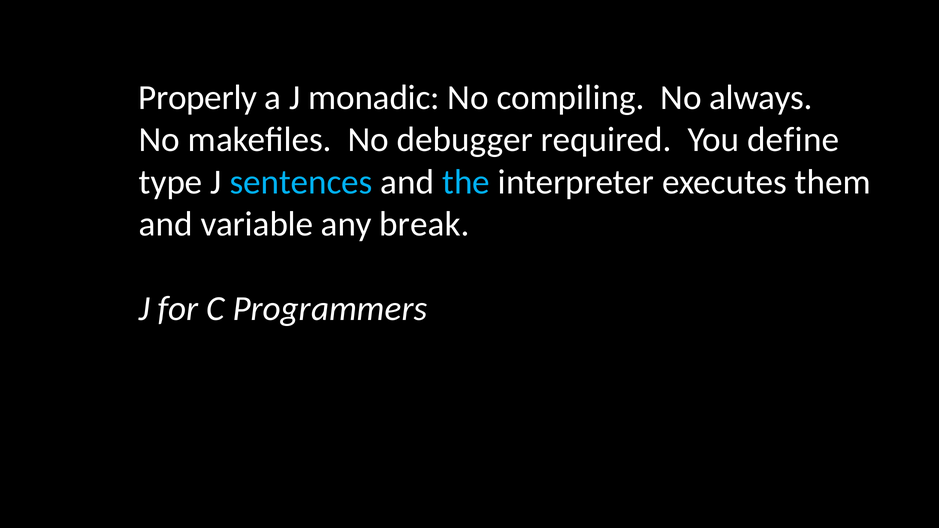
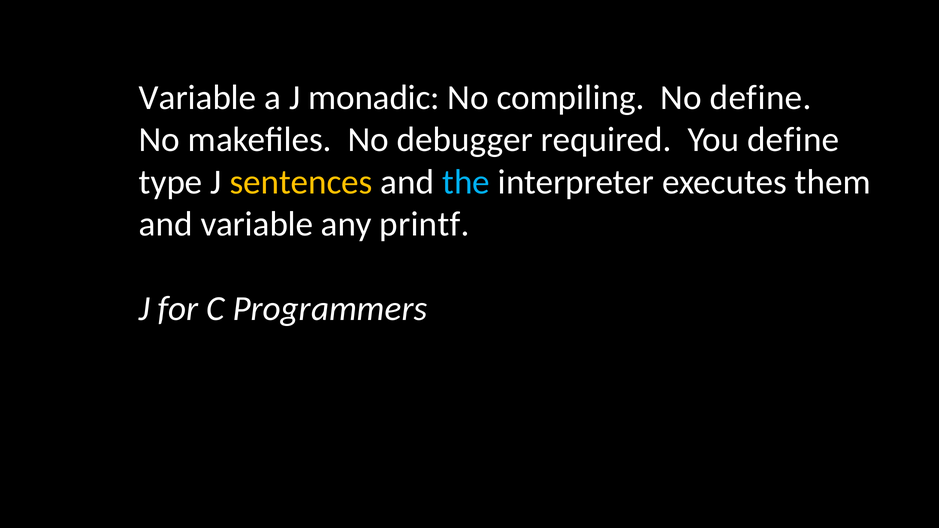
Properly: Properly -> Variable (198, 97)
No always: always -> define (761, 97)
sentences colour: light blue -> yellow (301, 182)
break: break -> printf (424, 224)
